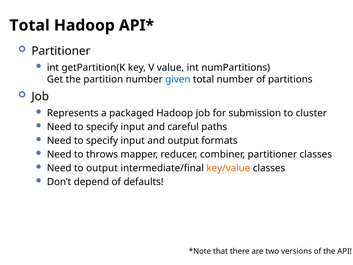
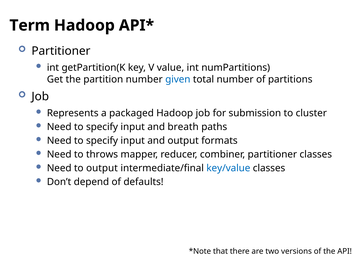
Total: Total -> Term (30, 25)
careful: careful -> breath (183, 127)
key/value colour: orange -> blue (228, 168)
